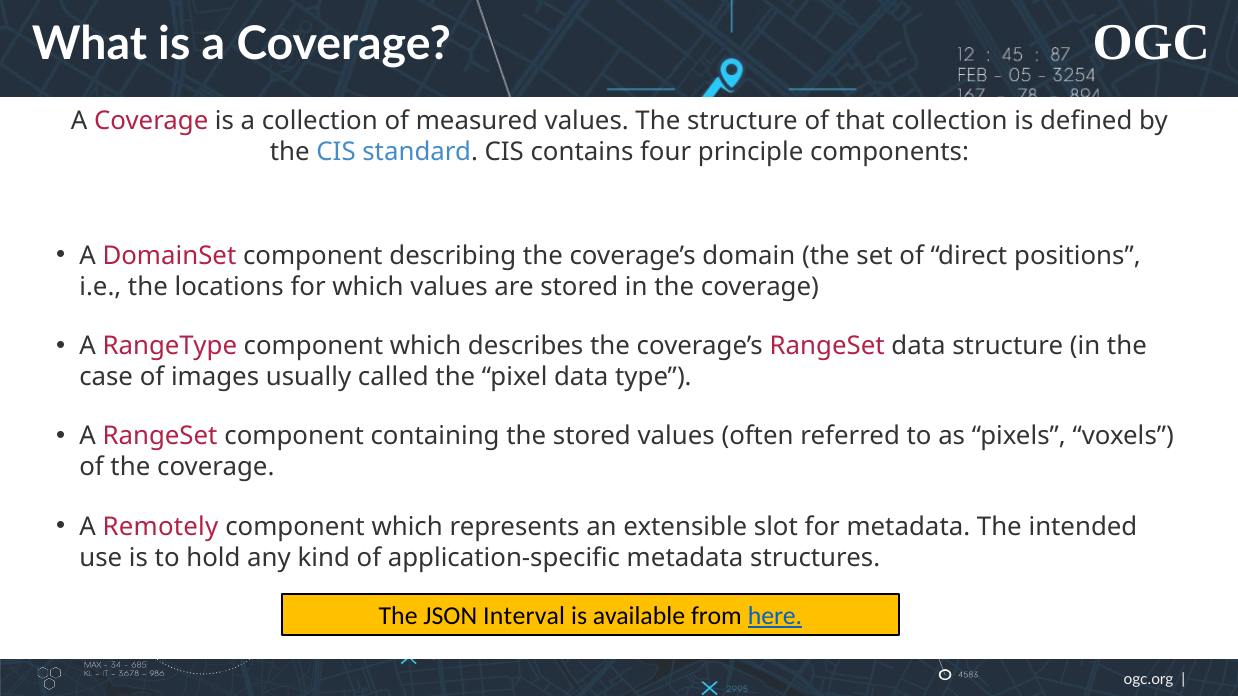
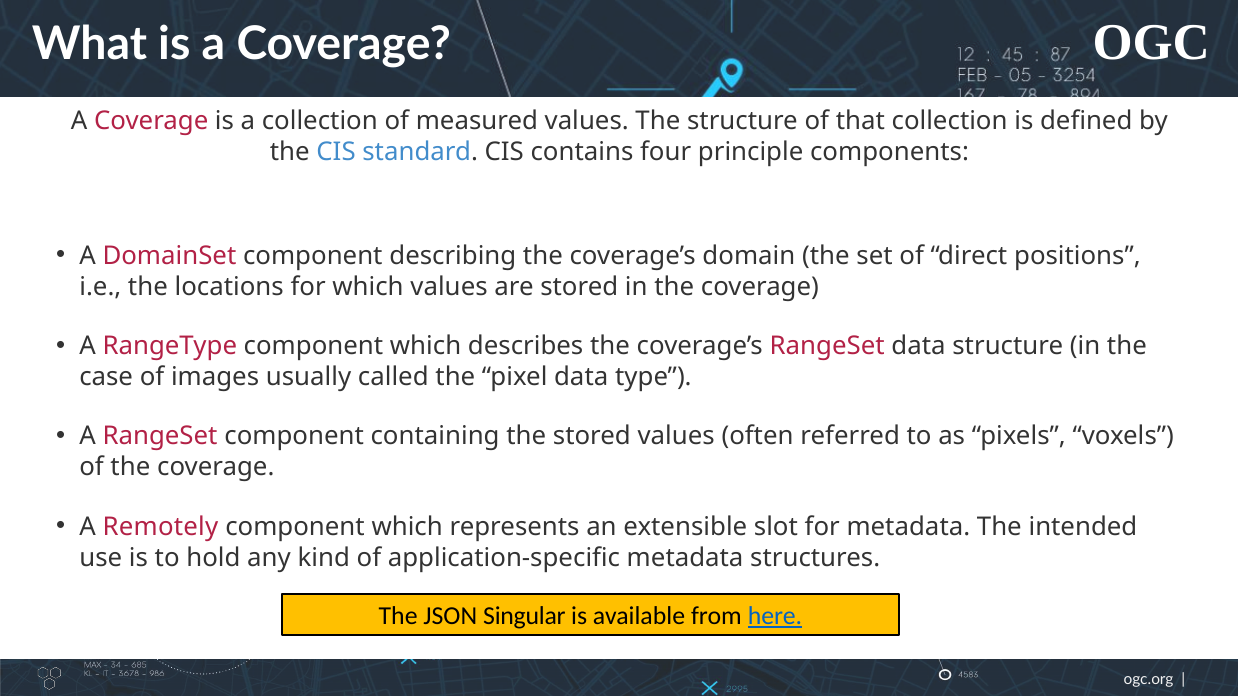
Interval: Interval -> Singular (524, 616)
